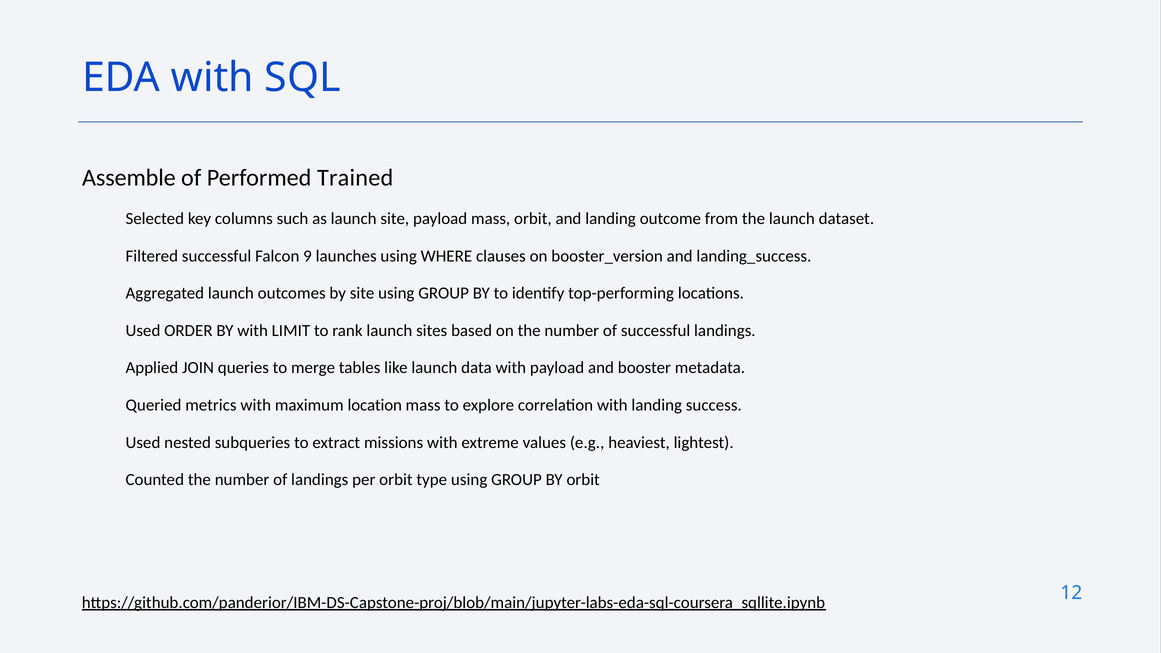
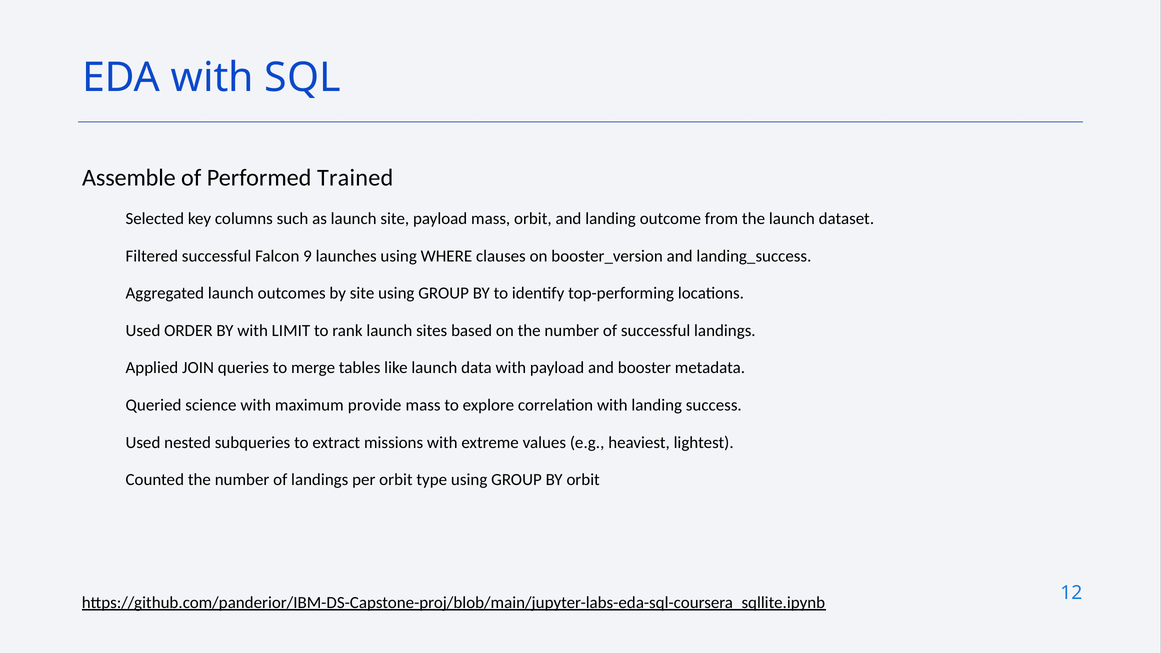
metrics: metrics -> science (211, 405)
location: location -> provide (375, 405)
